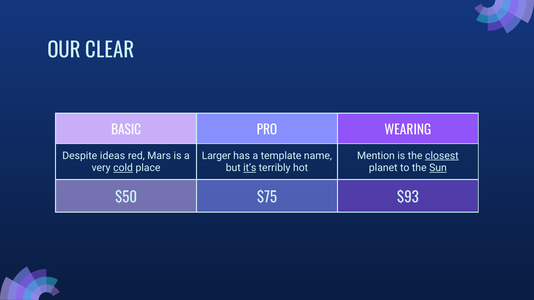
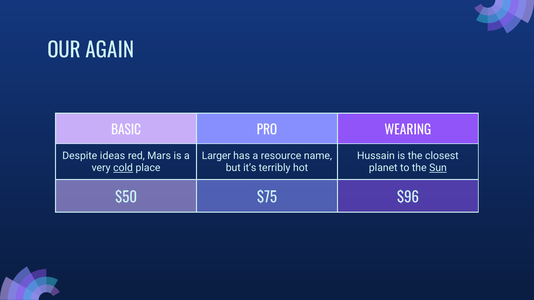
CLEAR: CLEAR -> AGAIN (110, 51)
template: template -> resource (281, 156)
Mention: Mention -> Hussain (376, 156)
closest underline: present -> none (442, 156)
it’s underline: present -> none (250, 168)
$93: $93 -> $96 (408, 198)
